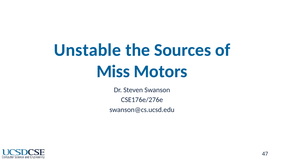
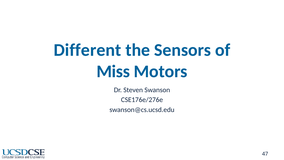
Unstable: Unstable -> Different (87, 50)
Sources: Sources -> Sensors (183, 50)
